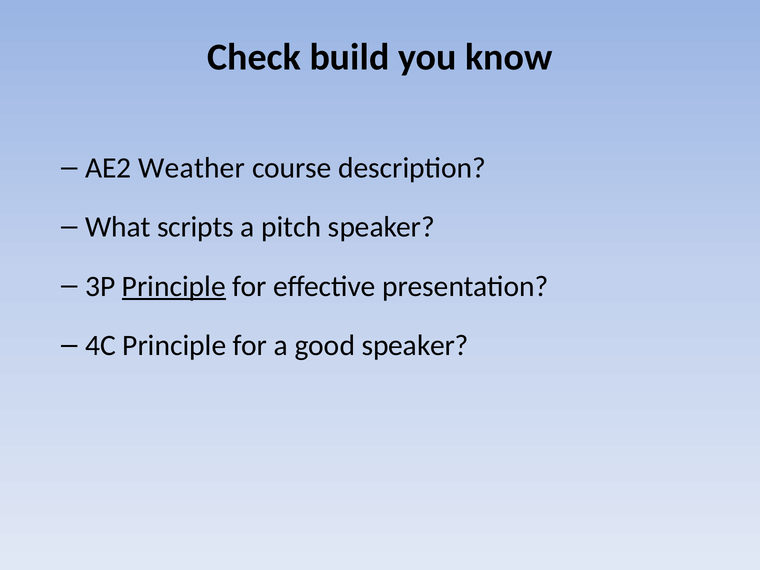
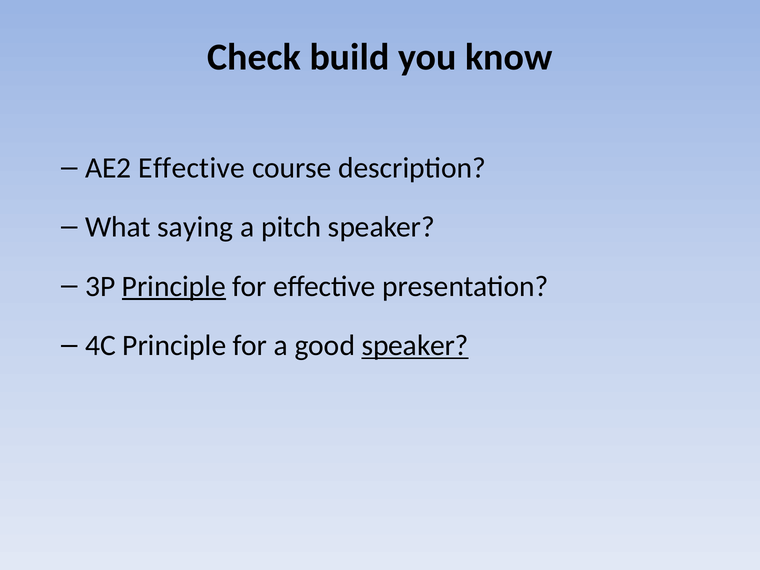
AE2 Weather: Weather -> Effective (192, 168)
scripts: scripts -> saying (195, 227)
speaker underline: none -> present (415, 345)
